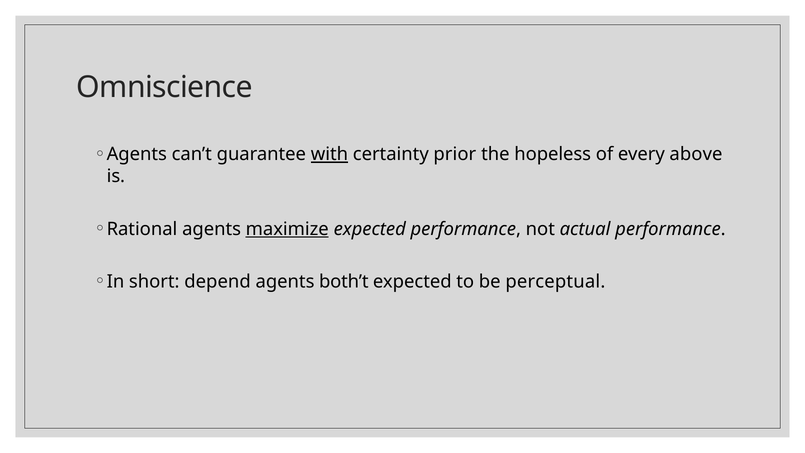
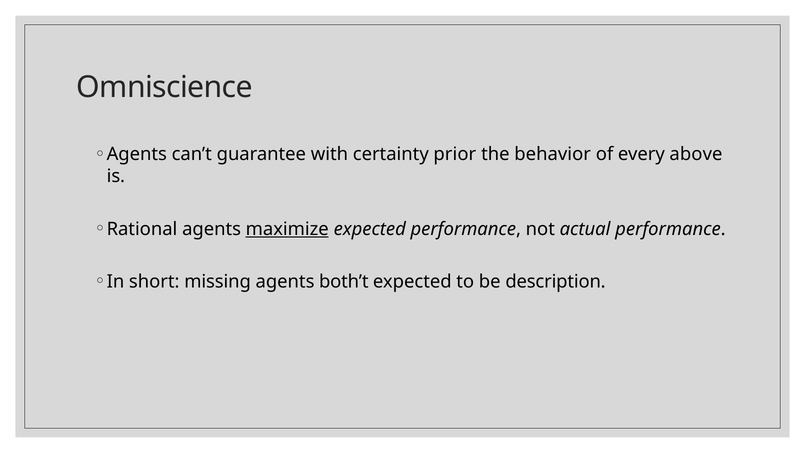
with underline: present -> none (329, 154)
hopeless: hopeless -> behavior (553, 154)
depend: depend -> missing (218, 281)
perceptual: perceptual -> description (556, 281)
